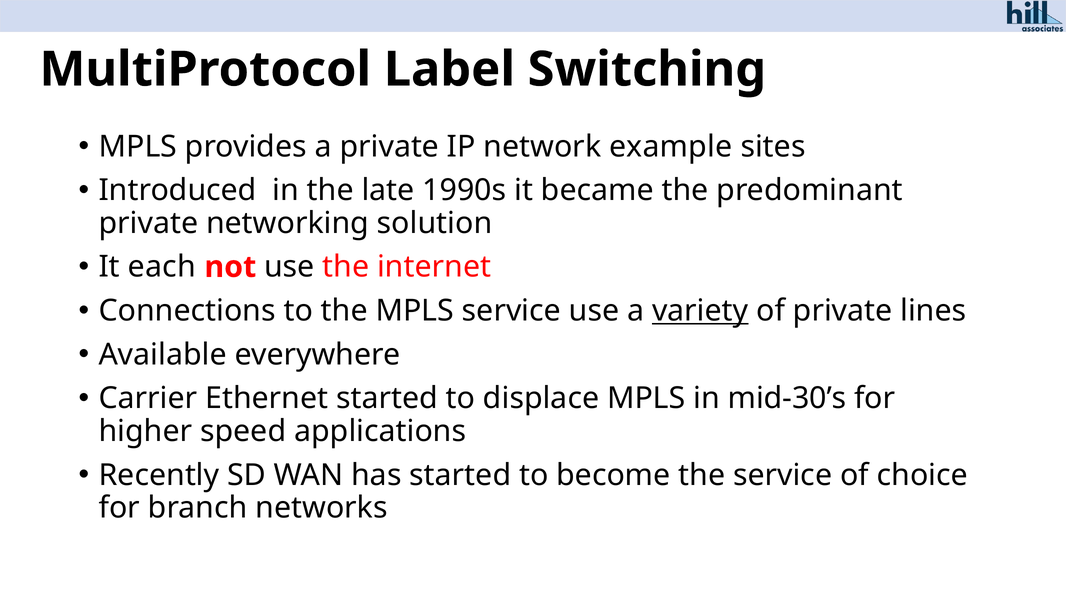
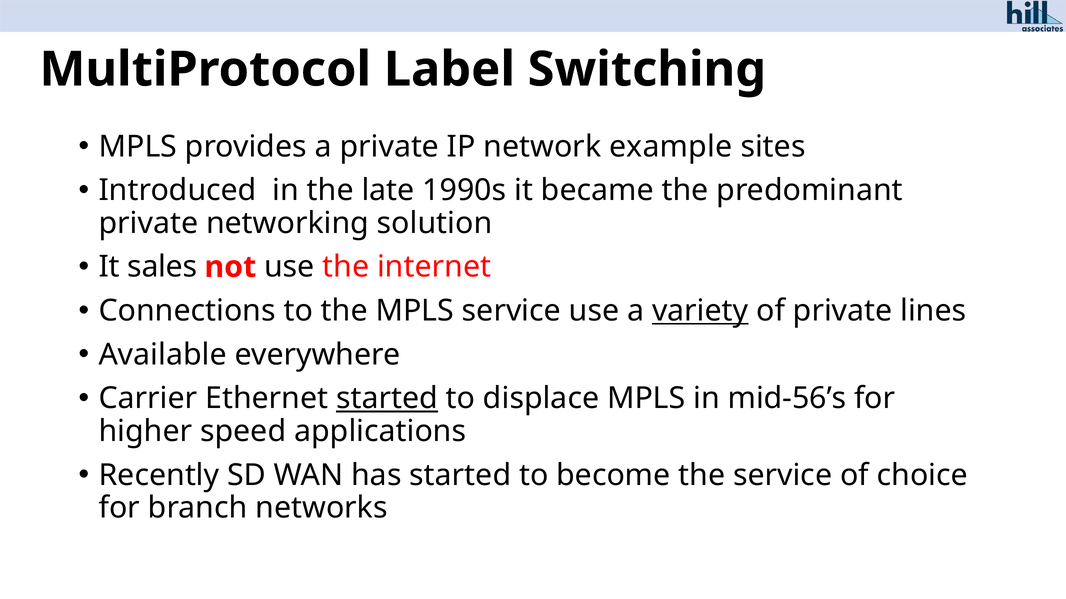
each: each -> sales (162, 267)
started underline: none -> present (387, 399)
mid-30’s: mid-30’s -> mid-56’s (787, 399)
